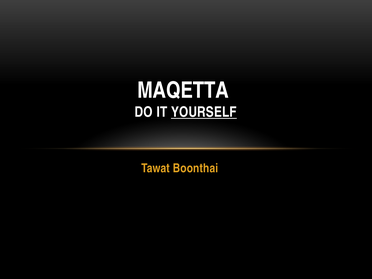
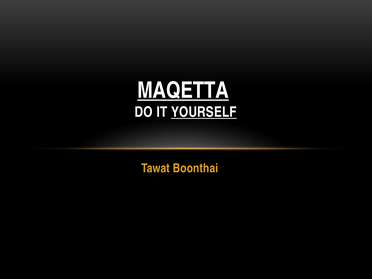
MAQETTA underline: none -> present (183, 90)
